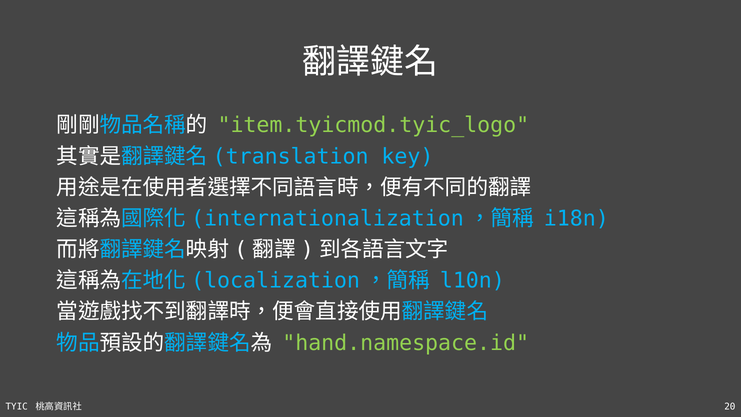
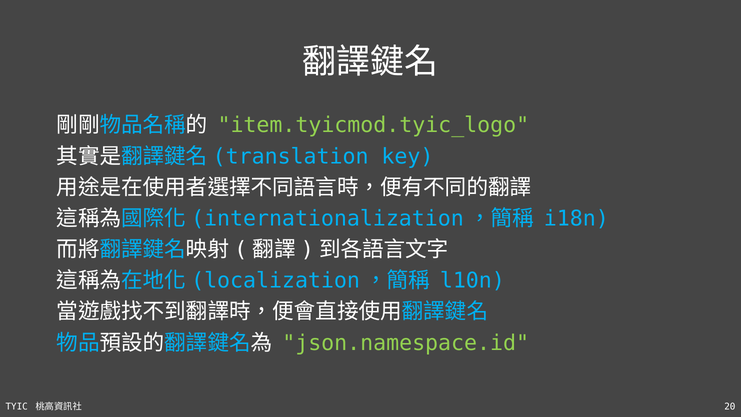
hand.namespace.id: hand.namespace.id -> json.namespace.id (406, 343)
